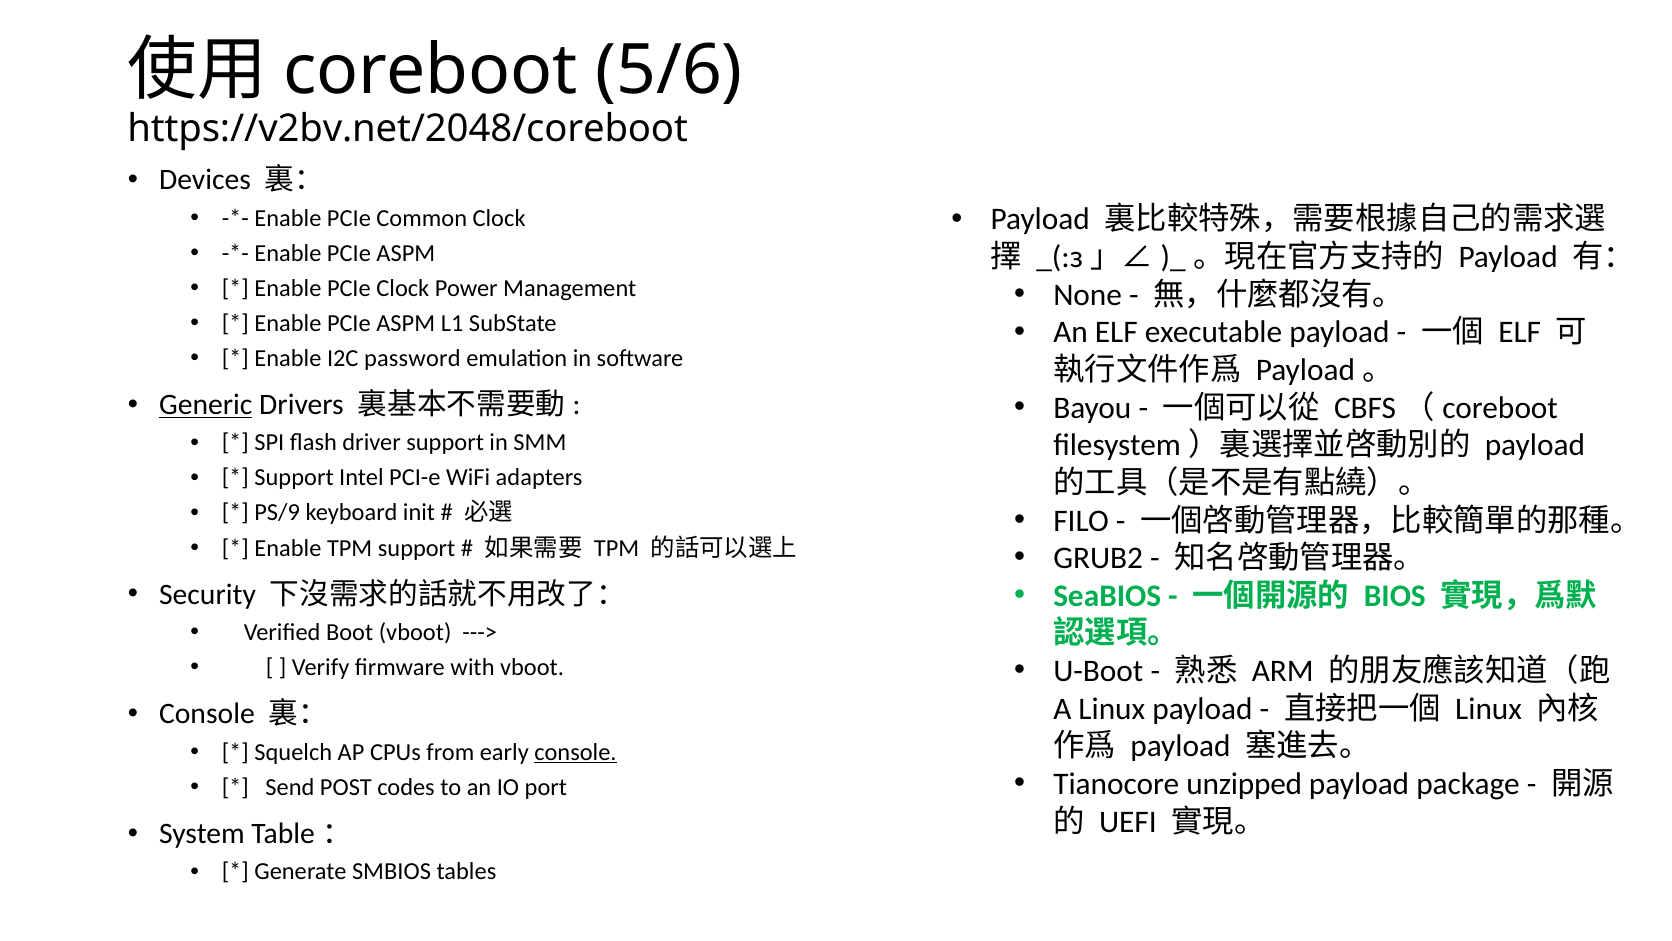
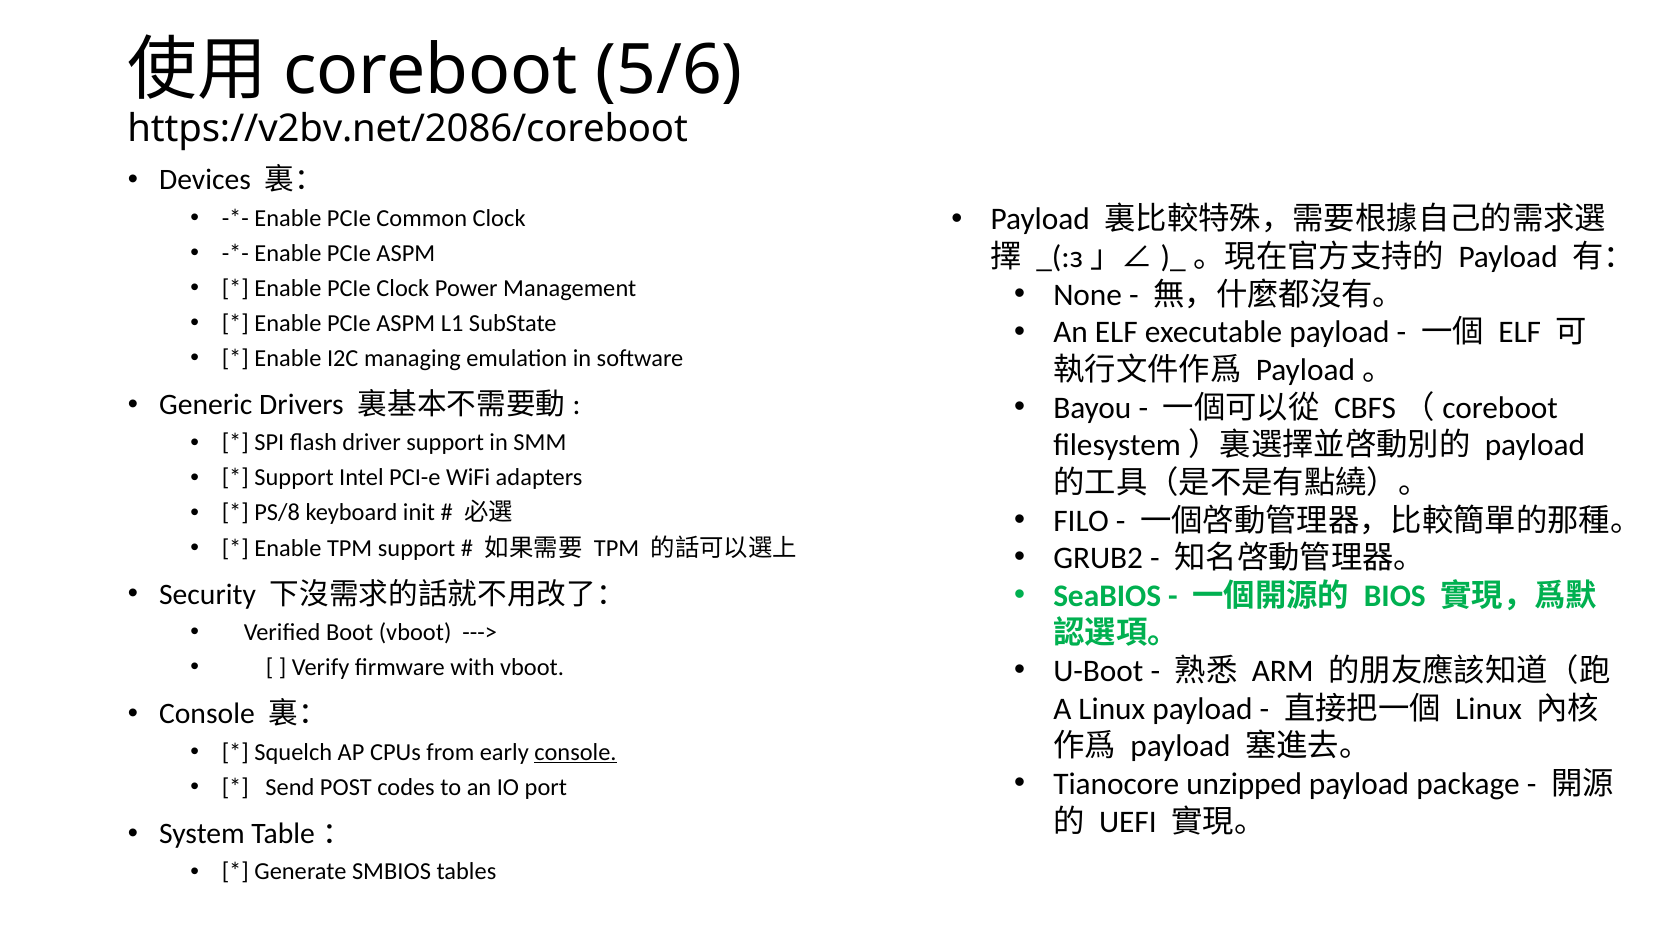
https://v2bv.net/2048/coreboot: https://v2bv.net/2048/coreboot -> https://v2bv.net/2086/coreboot (408, 128)
password: password -> managing (412, 358)
Generic underline: present -> none (206, 405)
PS/9: PS/9 -> PS/8 (277, 513)
